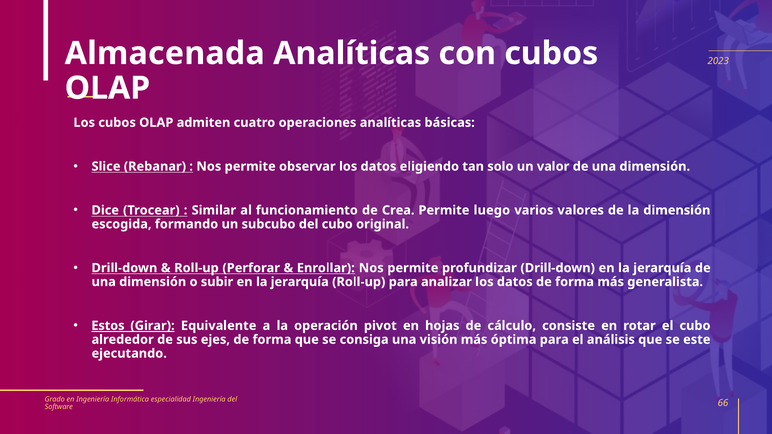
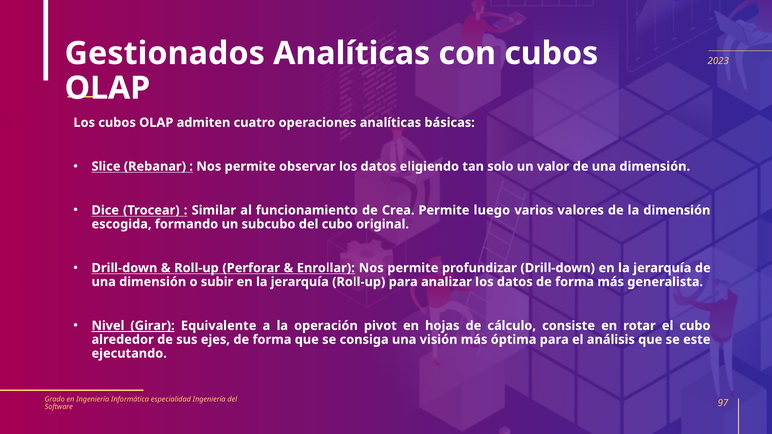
Almacenada: Almacenada -> Gestionados (165, 53)
Estos: Estos -> Nivel (108, 326)
66: 66 -> 97 (723, 403)
